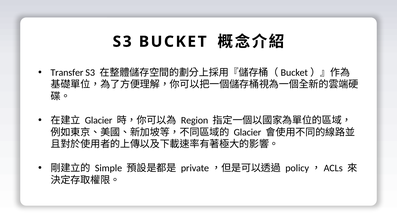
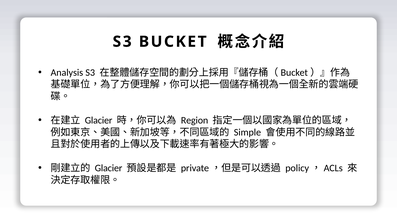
Transfer: Transfer -> Analysis (67, 72)
Glacier: Glacier -> Simple (247, 132)
Simple: Simple -> Glacier (109, 168)
